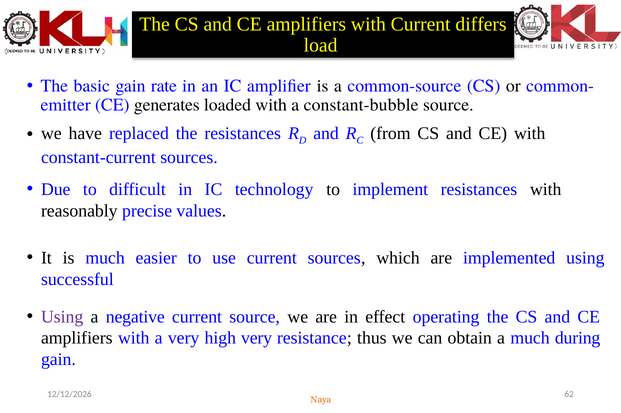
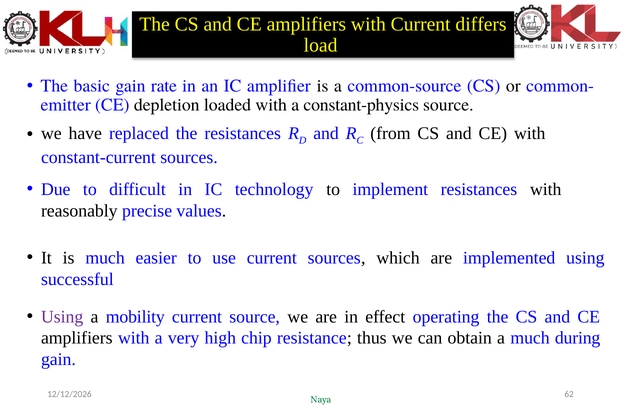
generates: generates -> depletion (167, 105)
constant-bubble: constant-bubble -> constant-physics (361, 105)
negative: negative -> mobility (135, 317)
high very: very -> chip (256, 338)
Naya colour: orange -> green (321, 400)
